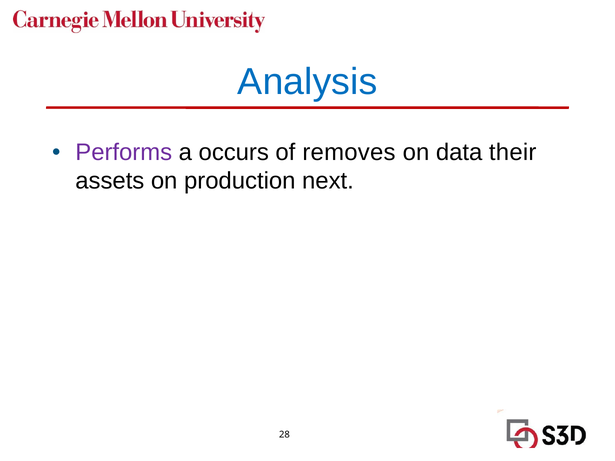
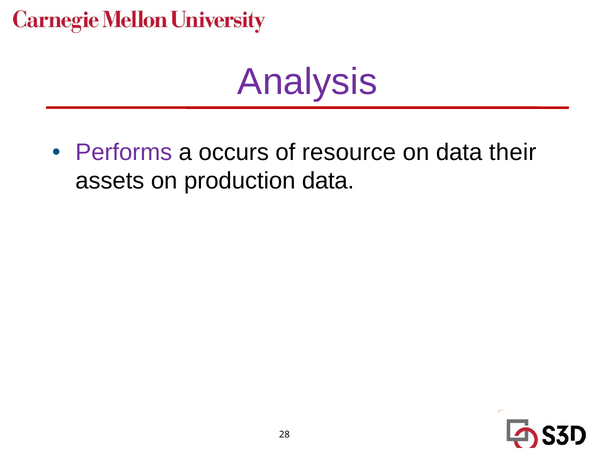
Analysis colour: blue -> purple (307, 82)
removes: removes -> resource (349, 152)
production next: next -> data (328, 181)
